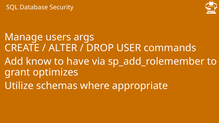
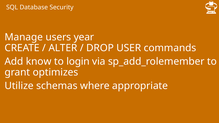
args: args -> year (84, 37)
have: have -> login (78, 62)
